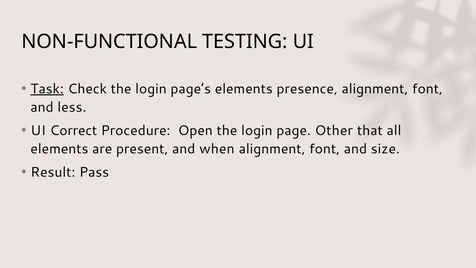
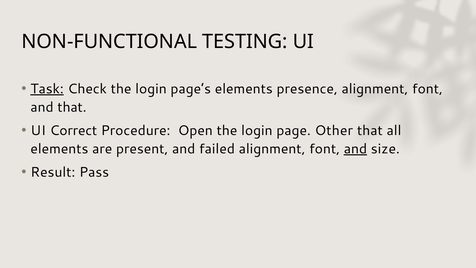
and less: less -> that (72, 107)
when: when -> failed (217, 149)
and underline: none -> present (355, 149)
